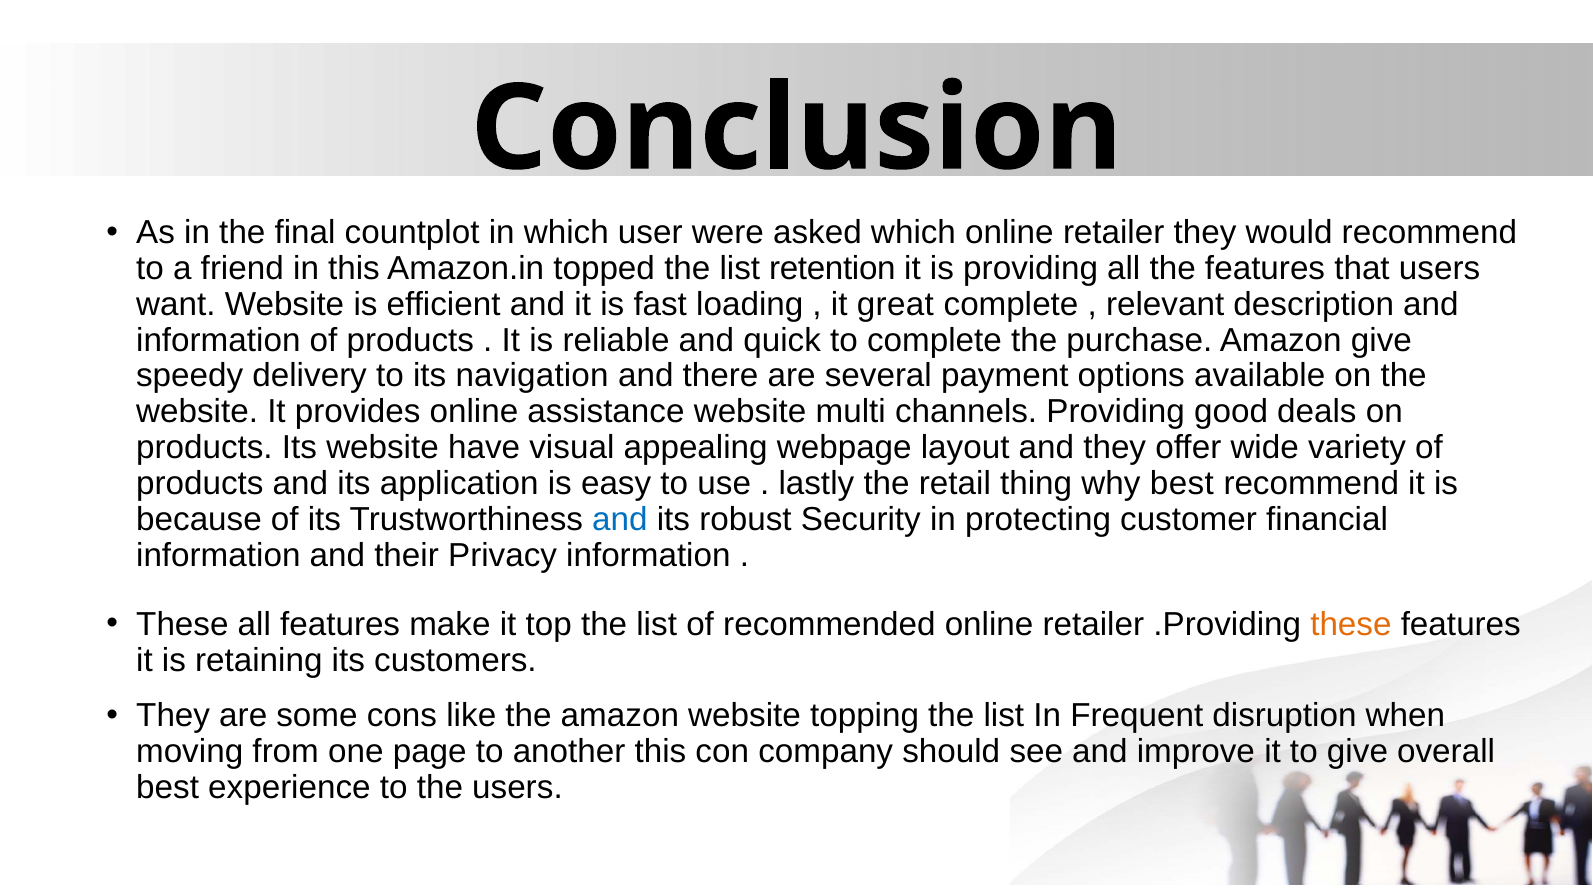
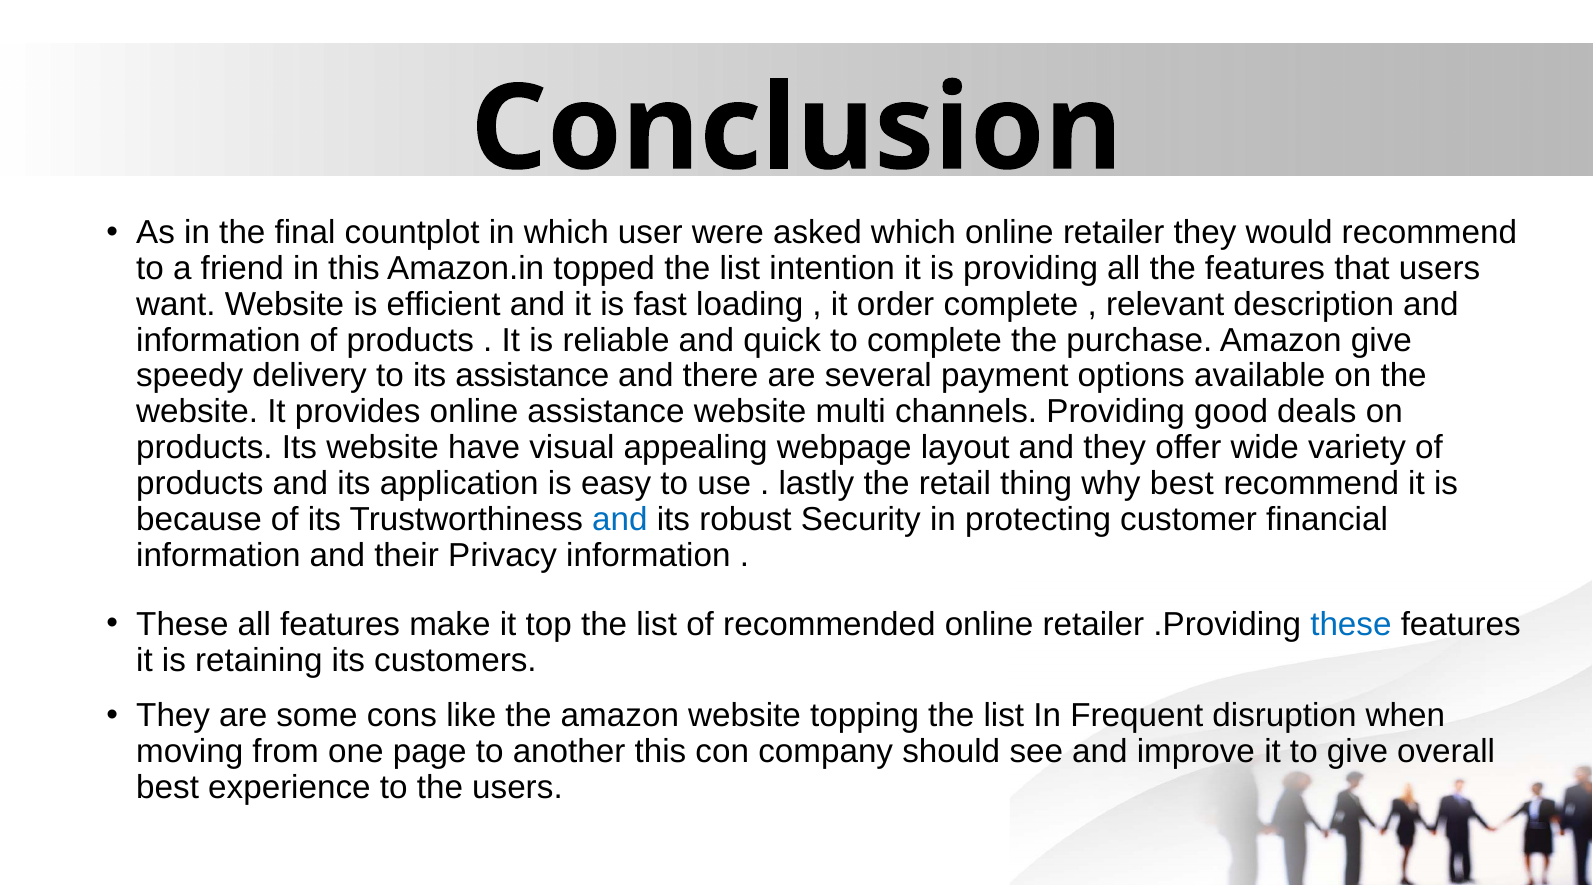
retention: retention -> intention (832, 269)
great: great -> order (896, 304)
its navigation: navigation -> assistance (532, 376)
these colour: orange -> blue (1351, 624)
